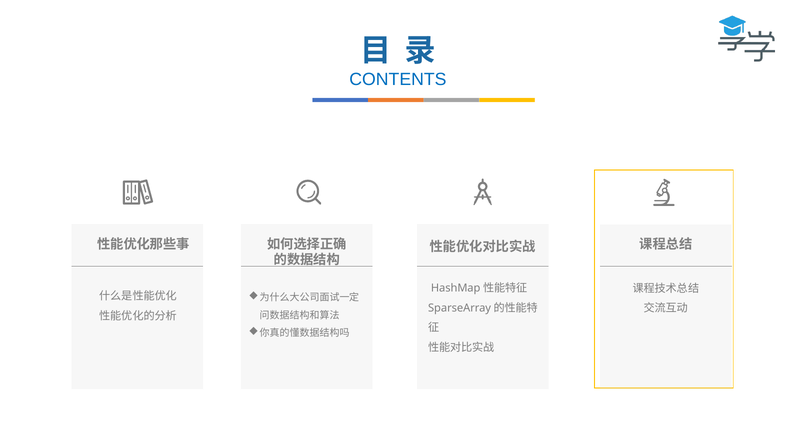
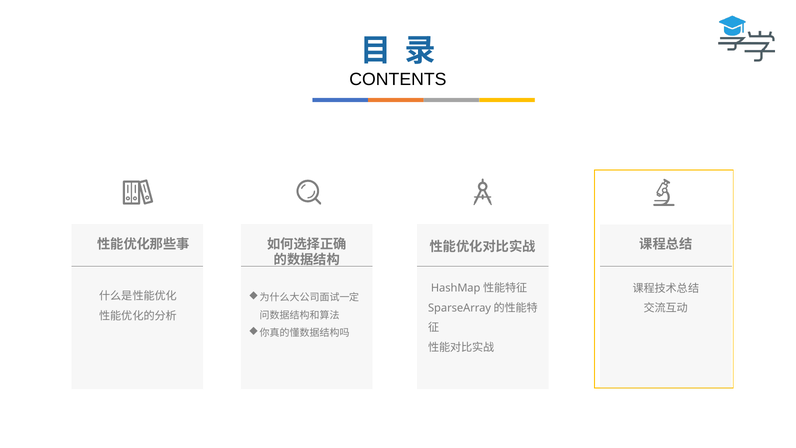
CONTENTS colour: blue -> black (398, 79)
